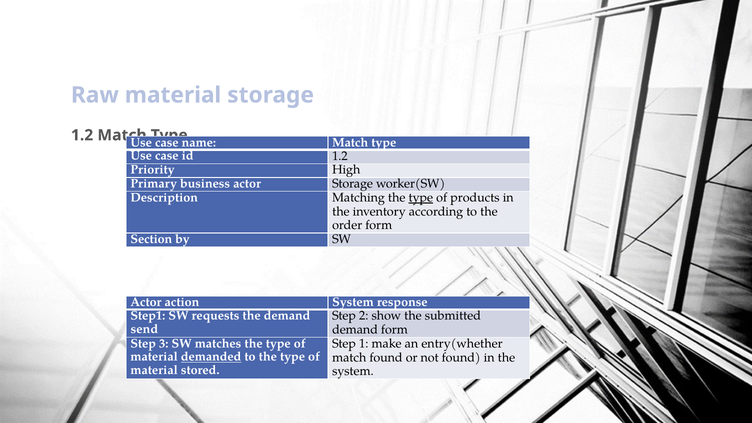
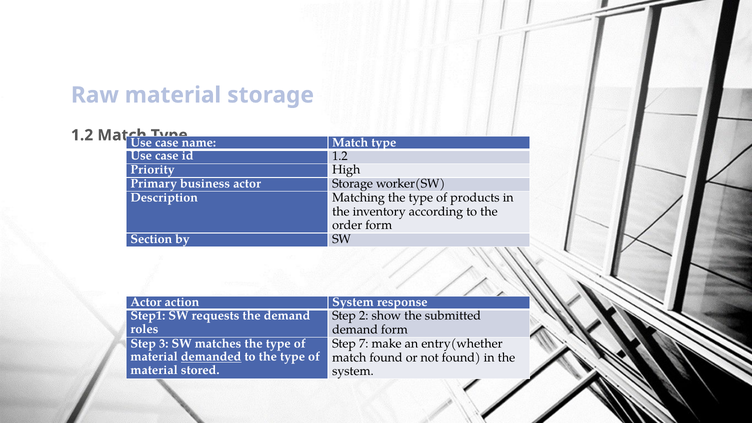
type underline: present -> none (421, 198)
send: send -> roles (144, 329)
1: 1 -> 7 (364, 344)
